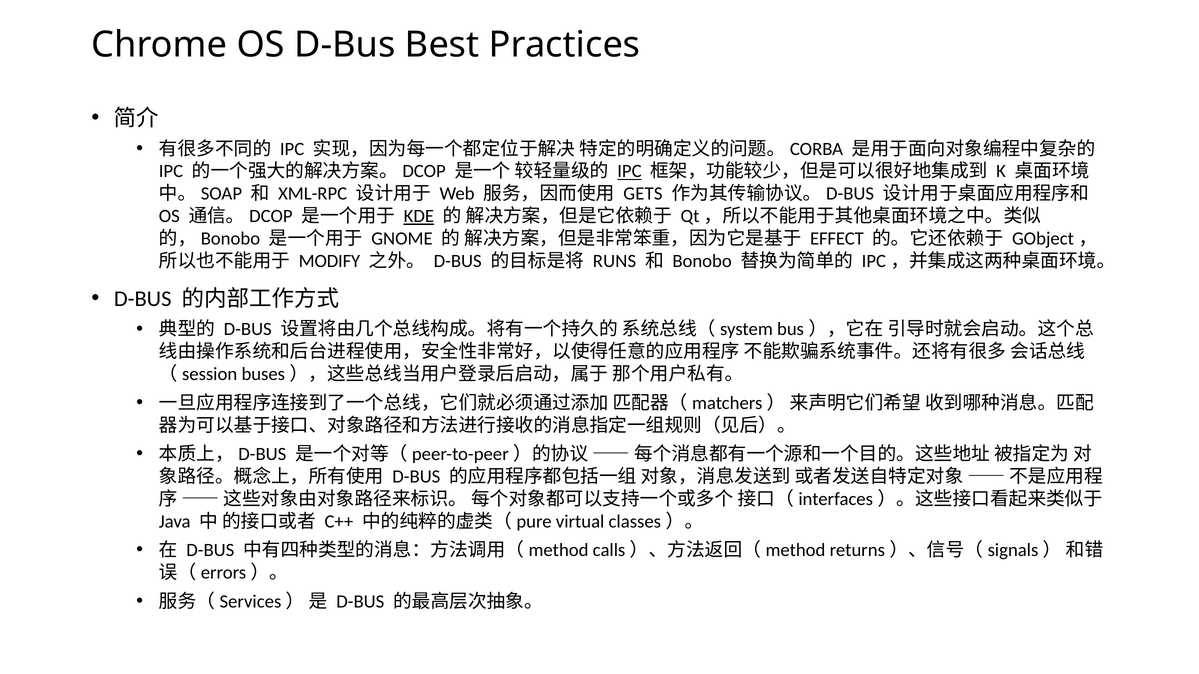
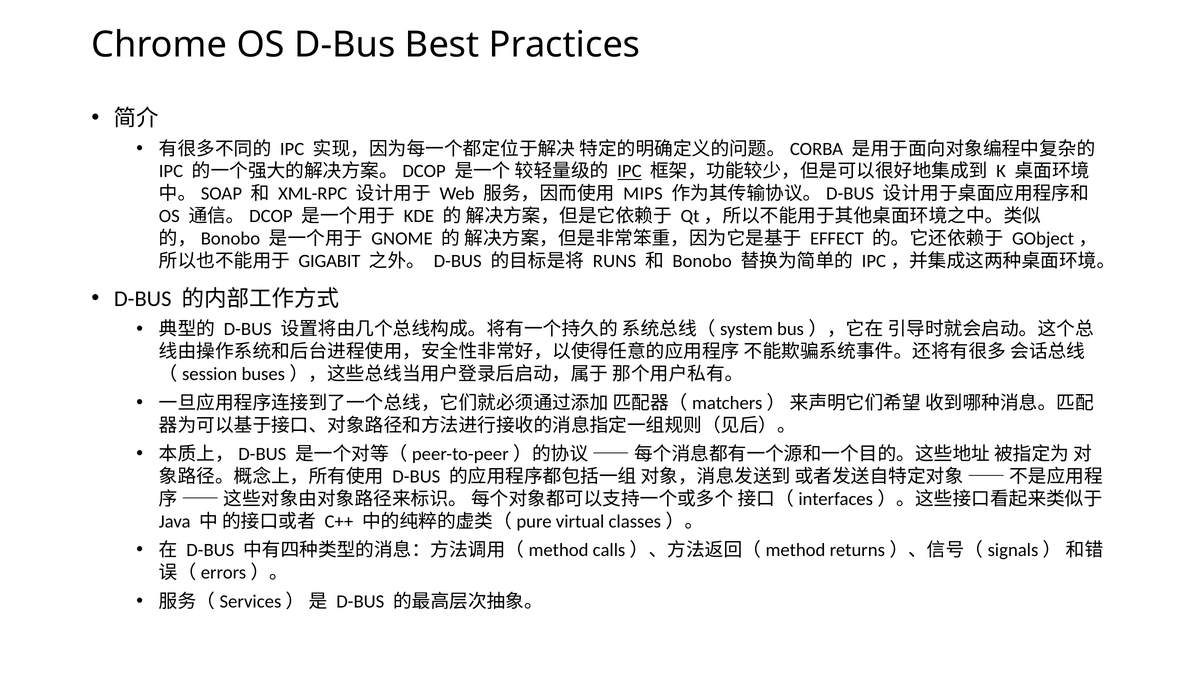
GETS: GETS -> MIPS (643, 194)
KDE underline: present -> none (419, 216)
MODIFY: MODIFY -> GIGABIT (329, 261)
